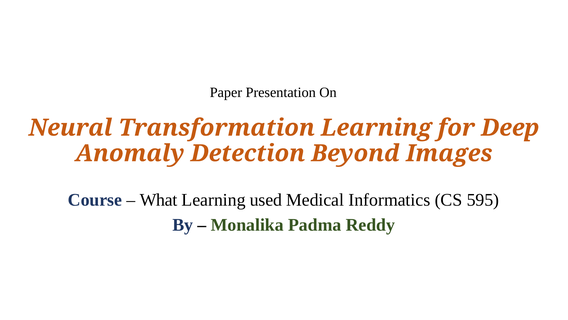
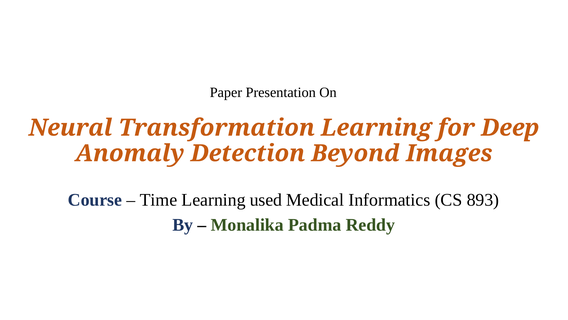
What: What -> Time (159, 199)
595: 595 -> 893 (483, 199)
